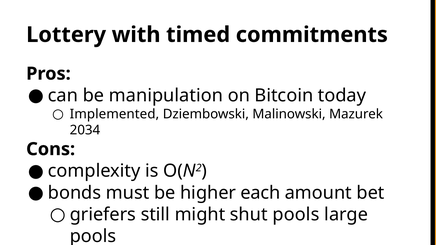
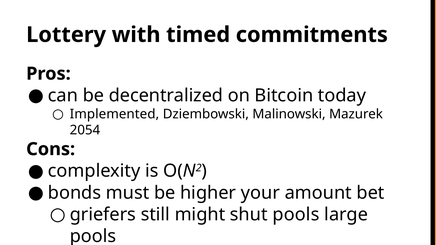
manipulation: manipulation -> decentralized (166, 96)
2034: 2034 -> 2054 (85, 130)
each: each -> your (260, 193)
